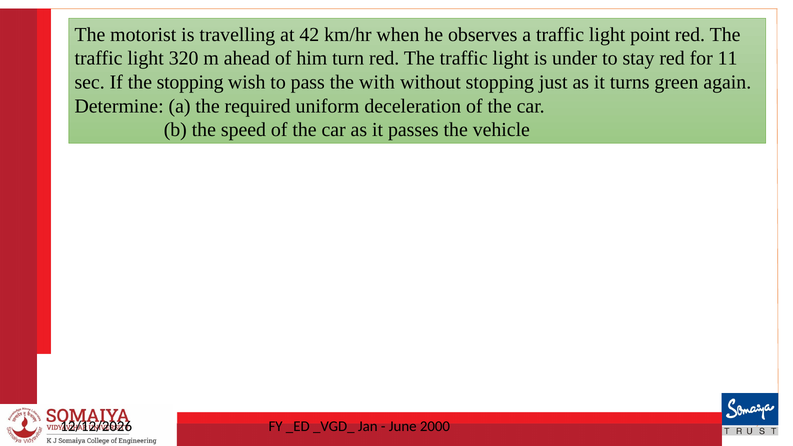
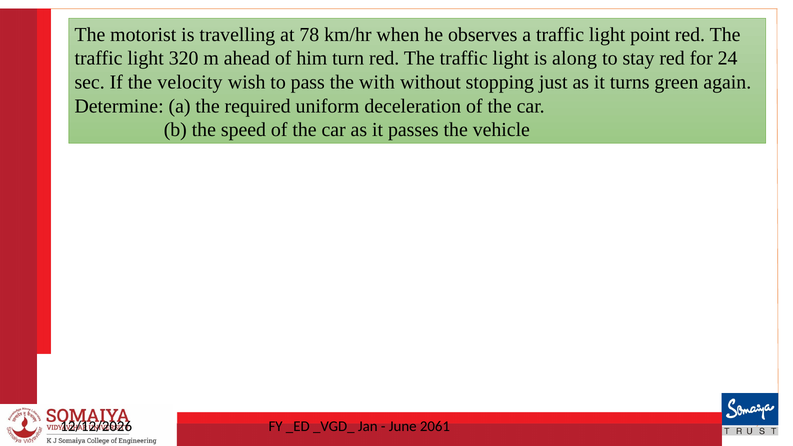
42: 42 -> 78 (309, 35)
under: under -> along (575, 58)
11: 11 -> 24 (728, 58)
the stopping: stopping -> velocity (190, 82)
2000: 2000 -> 2061 (435, 426)
